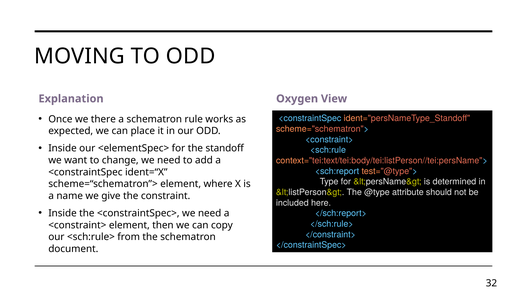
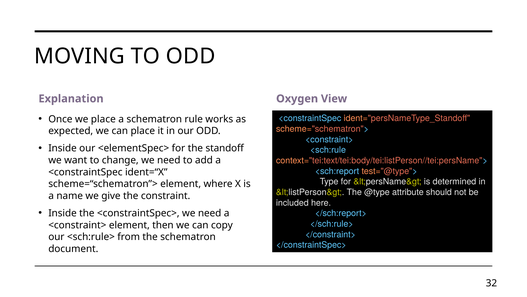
we there: there -> place (103, 119)
